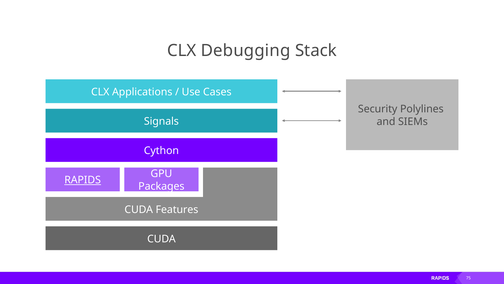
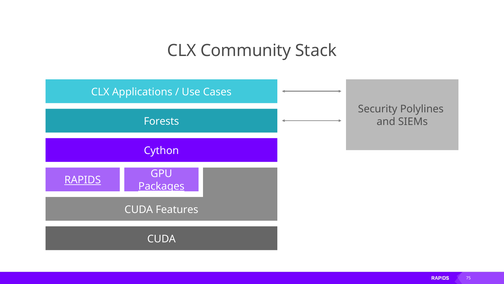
Debugging: Debugging -> Community (246, 51)
Signals: Signals -> Forests (161, 121)
Packages underline: none -> present (161, 186)
